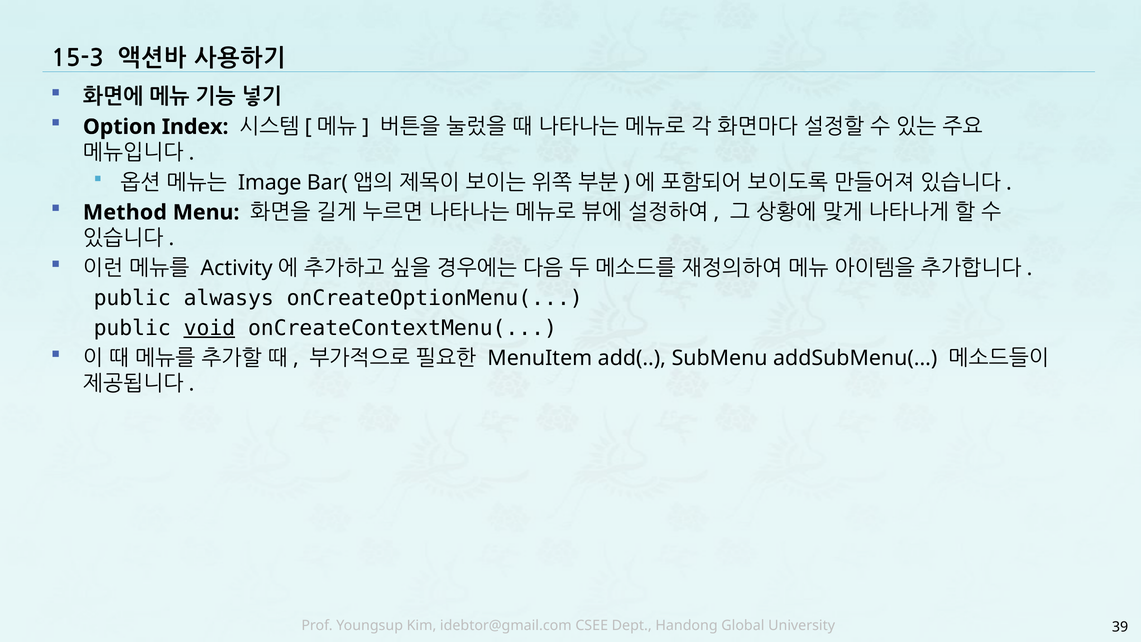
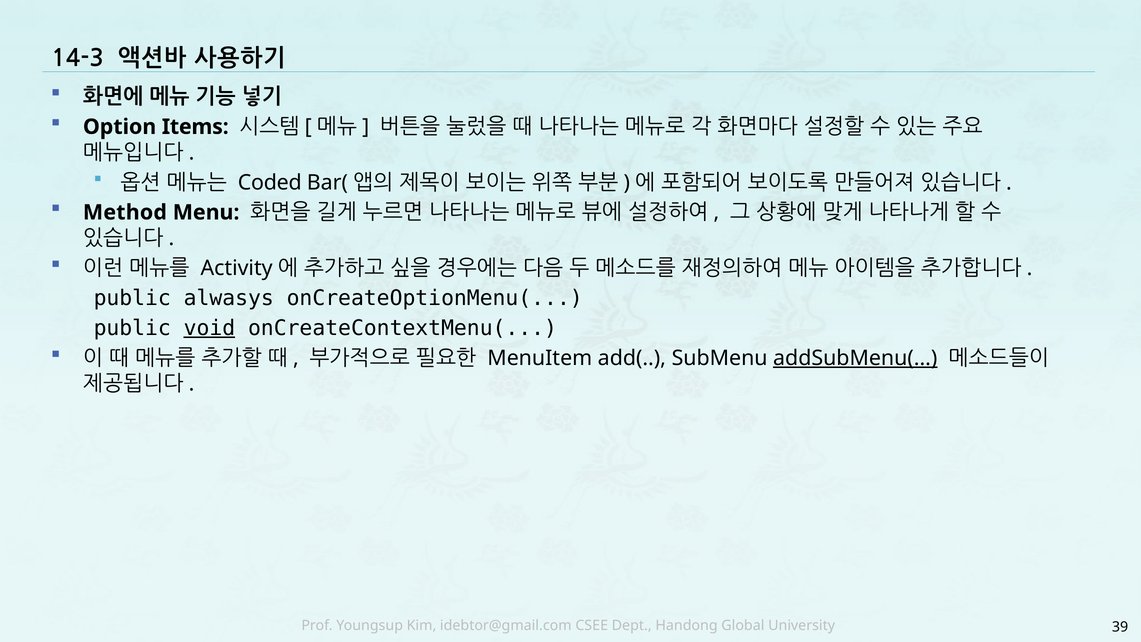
15-3: 15-3 -> 14-3 (78, 59)
Index: Index -> Items (195, 127)
Image: Image -> Coded (270, 182)
addSubMenu( underline: none -> present (855, 358)
